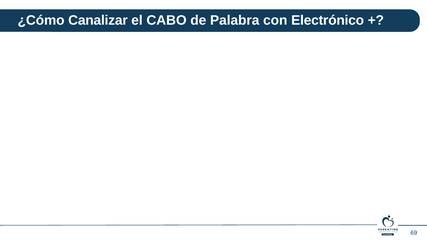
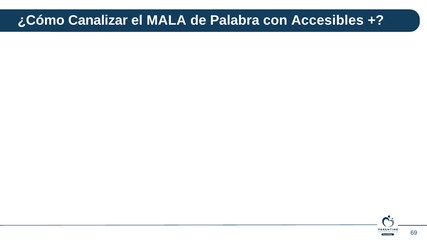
CABO: CABO -> MALA (166, 20)
Electrónico: Electrónico -> Accesibles (327, 20)
